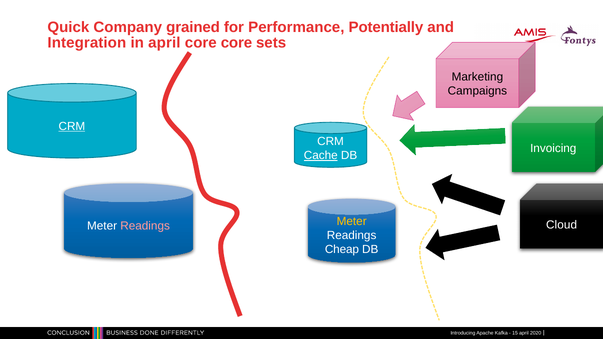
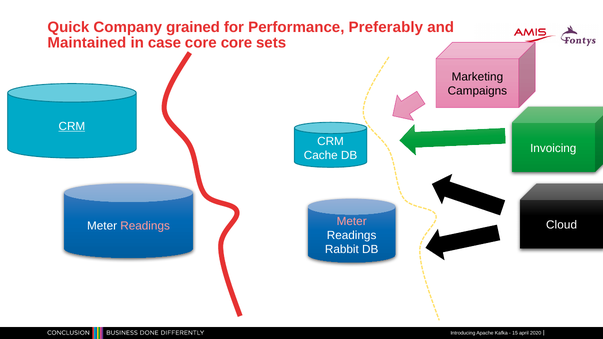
Potentially: Potentially -> Preferably (386, 28)
Integration: Integration -> Maintained (87, 43)
in april: april -> case (164, 43)
Cache underline: present -> none (321, 156)
Meter colour: yellow -> pink (352, 221)
Cheap: Cheap -> Rabbit (342, 250)
